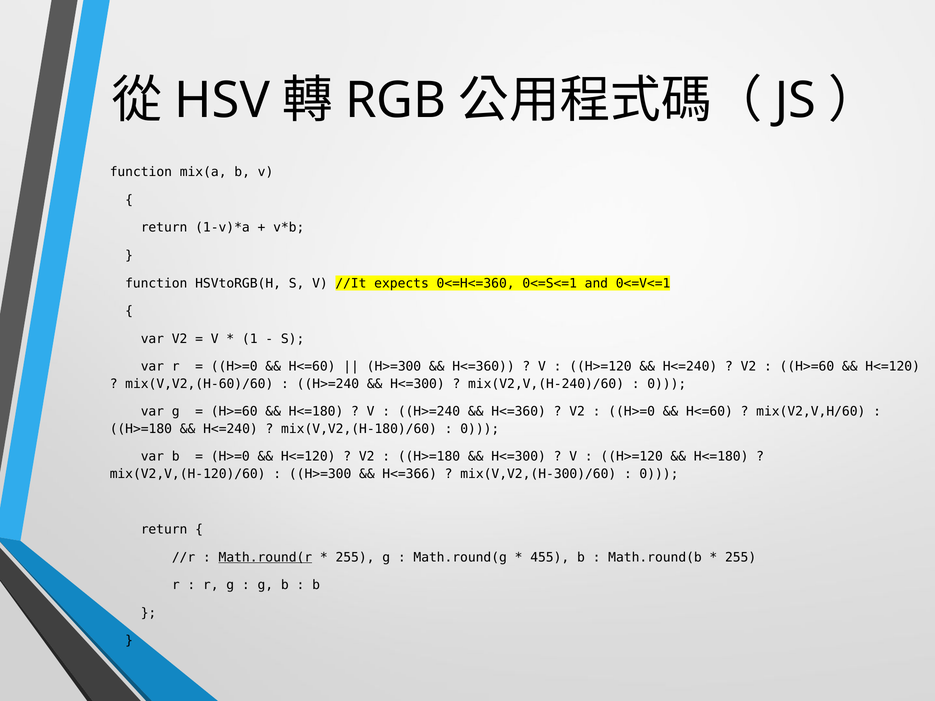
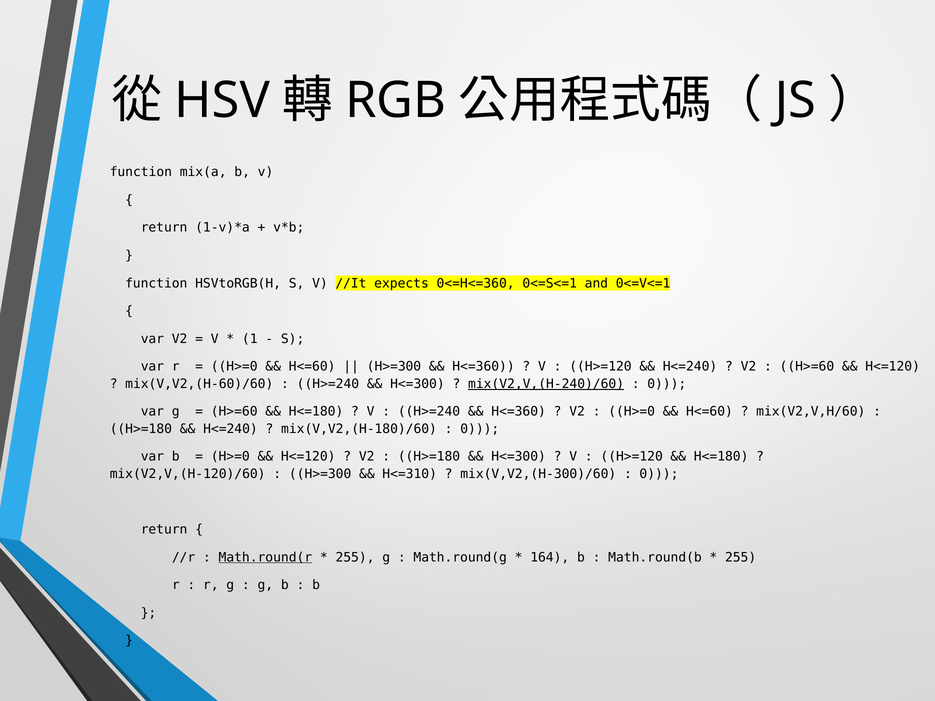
mix(V2,V,(H-240)/60 underline: none -> present (546, 384)
H<=366: H<=366 -> H<=310 (410, 474)
455: 455 -> 164 (550, 557)
